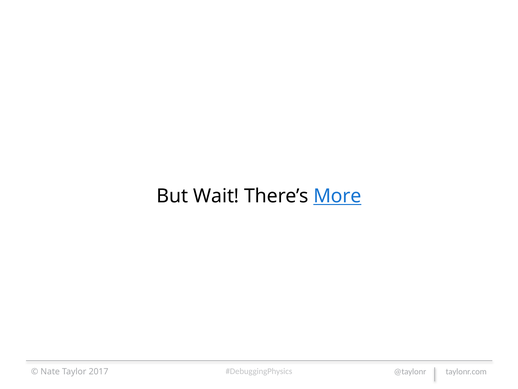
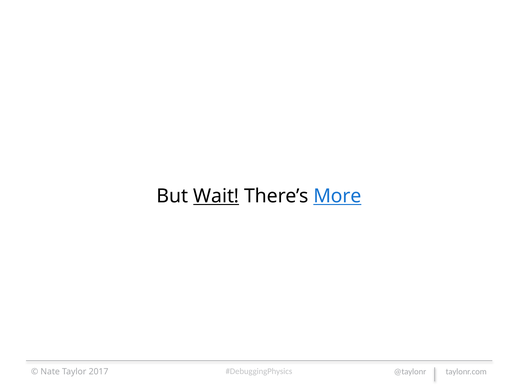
Wait underline: none -> present (216, 196)
